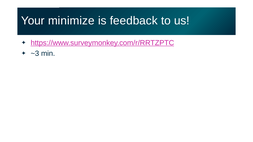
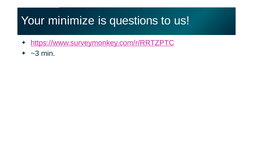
feedback: feedback -> questions (134, 21)
